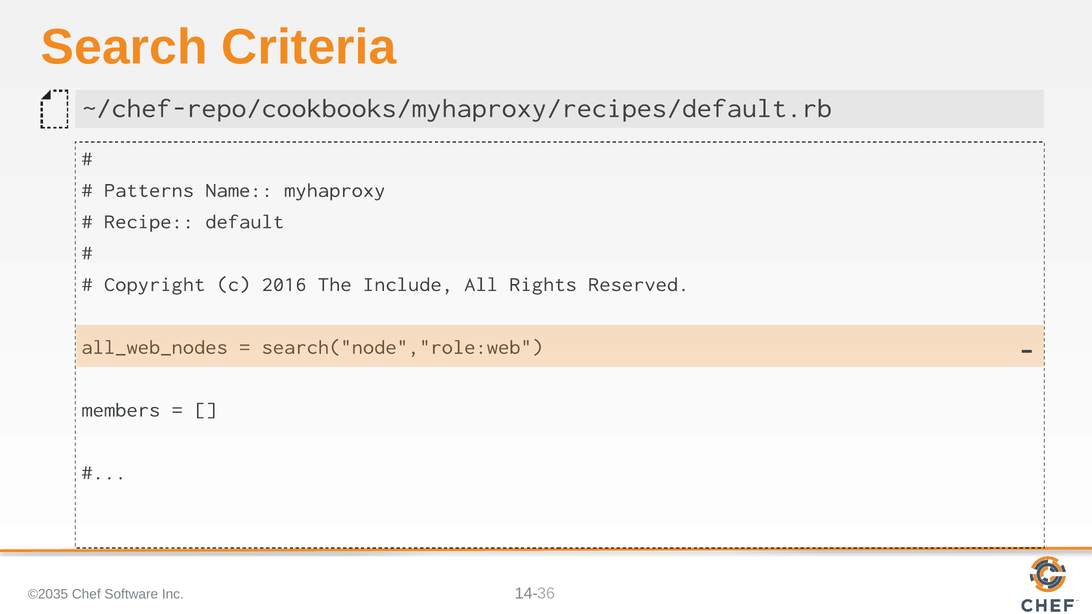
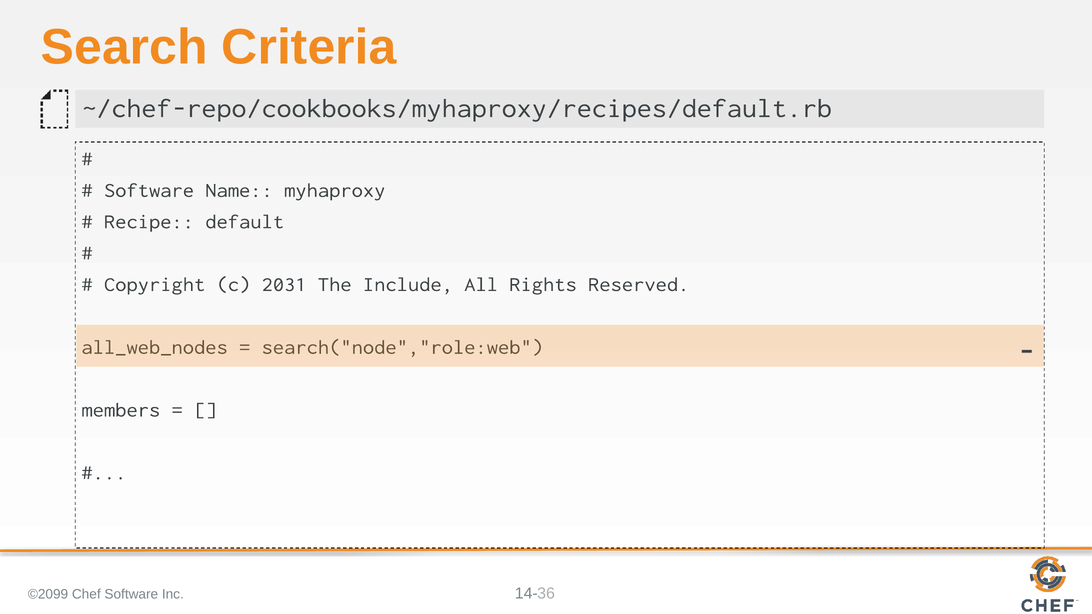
Patterns: Patterns -> Software (149, 190)
2016: 2016 -> 2031 (284, 284)
©2035: ©2035 -> ©2099 (48, 594)
